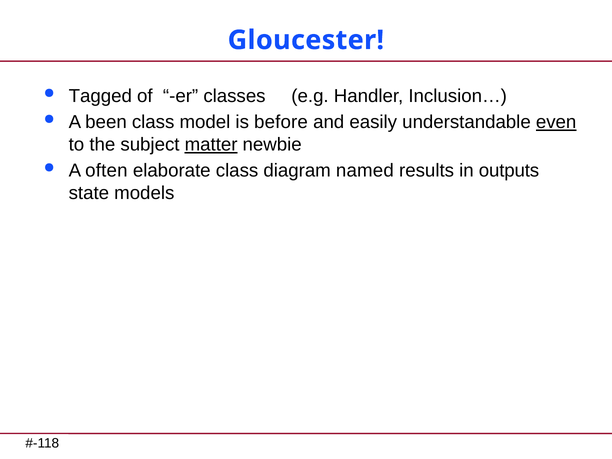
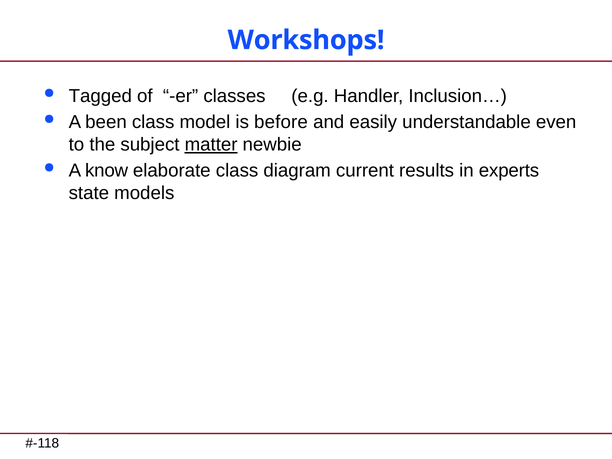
Gloucester: Gloucester -> Workshops (306, 40)
even underline: present -> none (556, 122)
often: often -> know (107, 171)
named: named -> current (365, 171)
outputs: outputs -> experts (509, 171)
